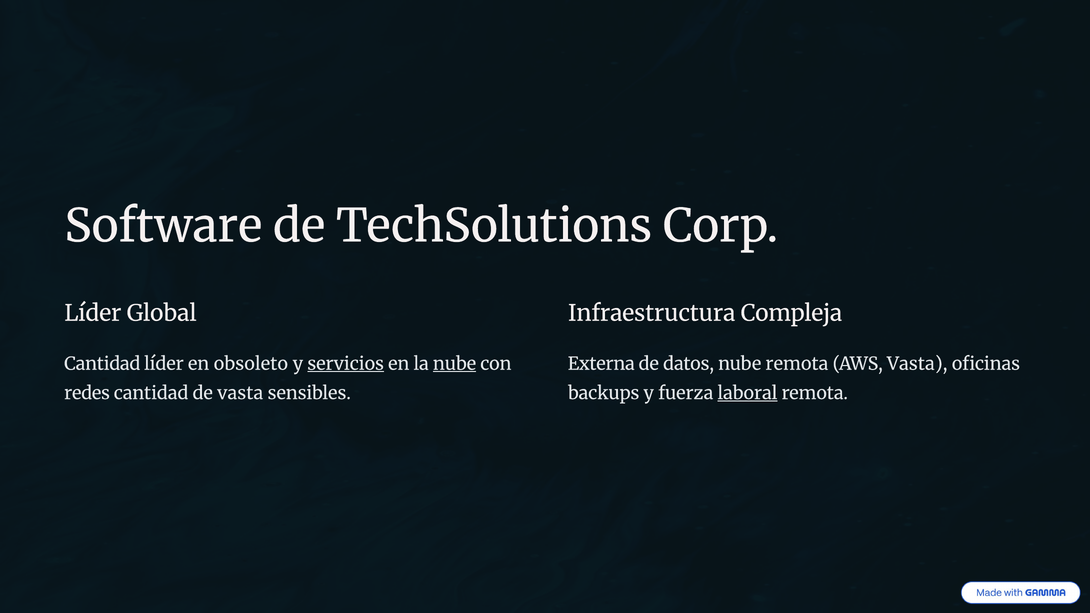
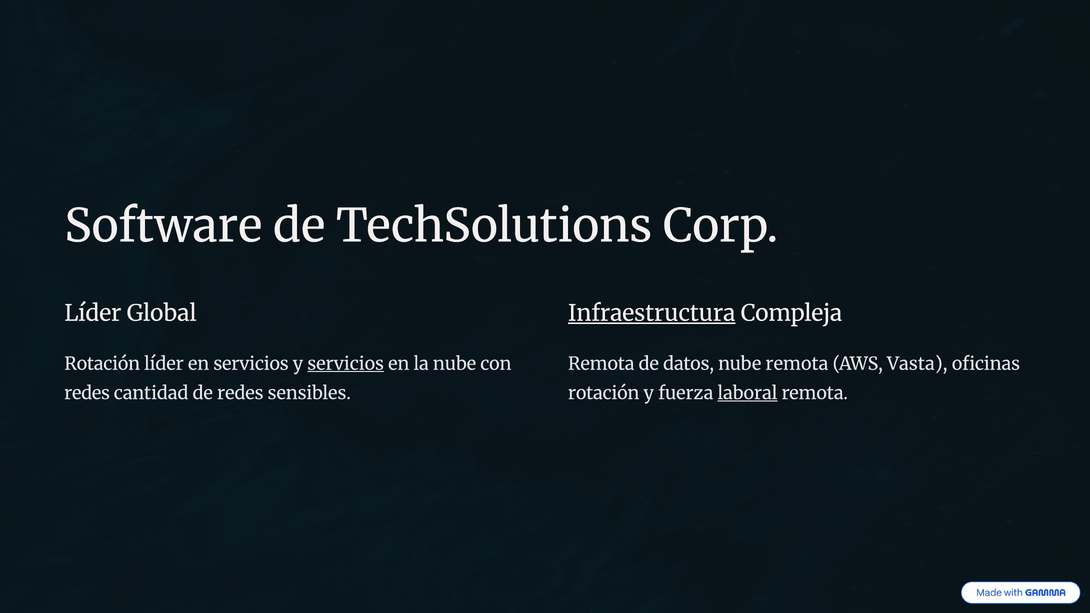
Infraestructura underline: none -> present (652, 313)
Cantidad: Cantidad -> Rotación (102, 364)
en obsoleto: obsoleto -> servicios (251, 364)
nube underline: present -> none (455, 364)
Externa: Externa -> Remota (601, 364)
de vasta: vasta -> redes (240, 393)
backups: backups -> rotación (604, 393)
